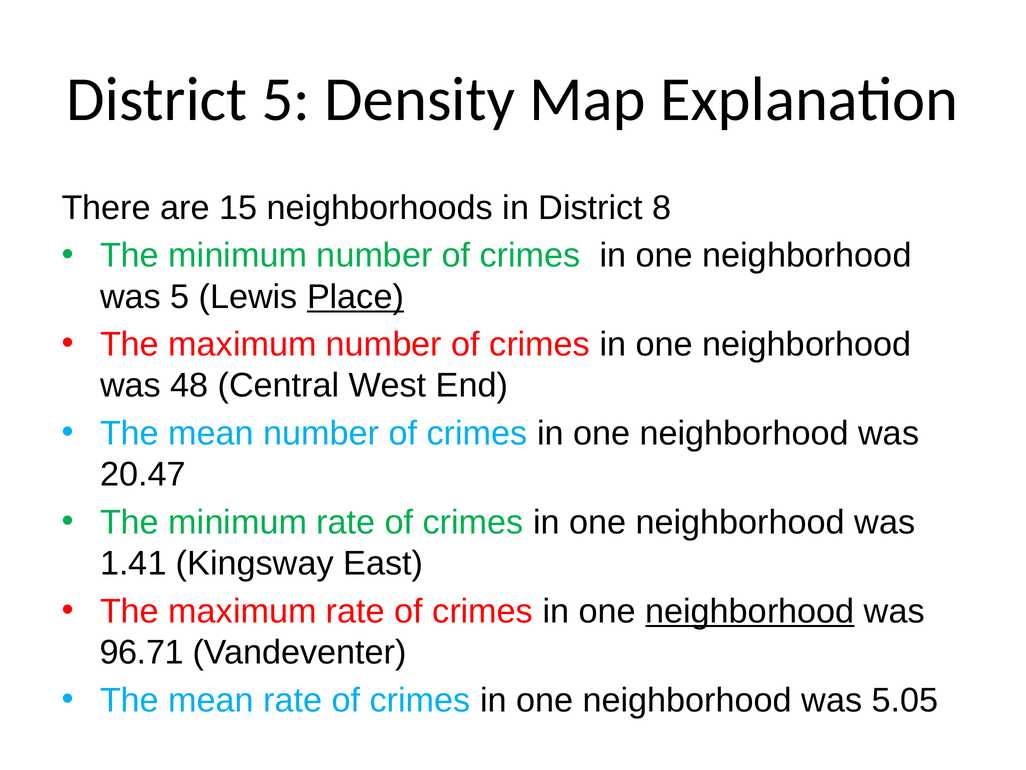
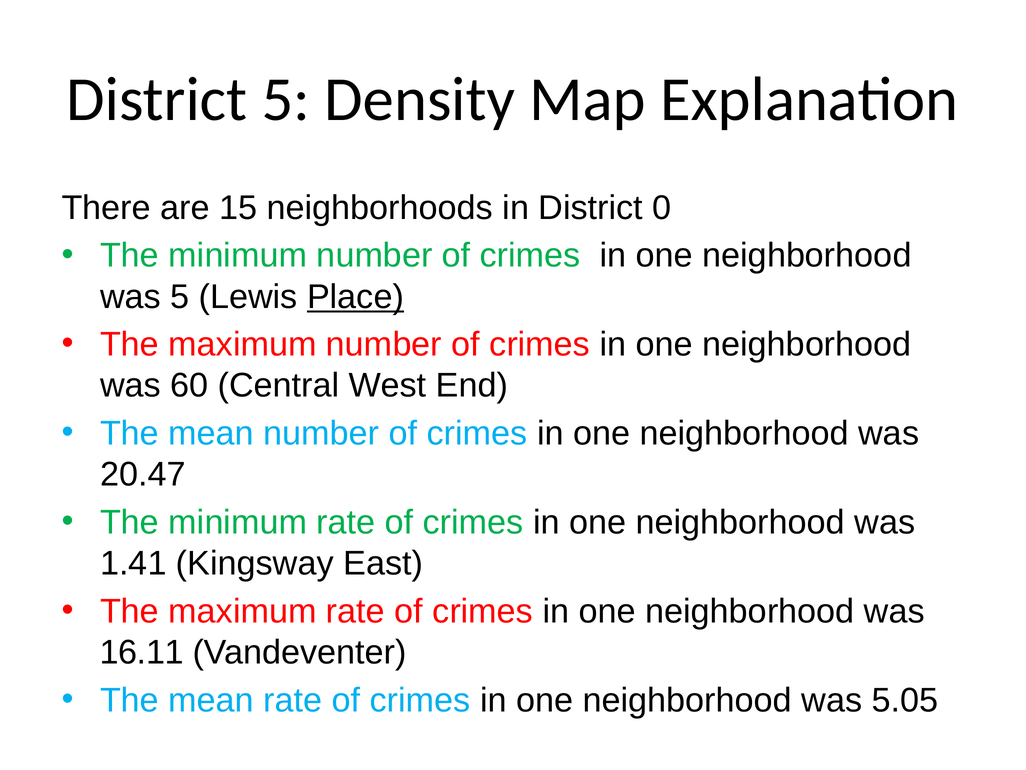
8: 8 -> 0 (662, 208)
48: 48 -> 60 (189, 385)
neighborhood underline: present -> none (750, 611)
96.71: 96.71 -> 16.11 (142, 652)
